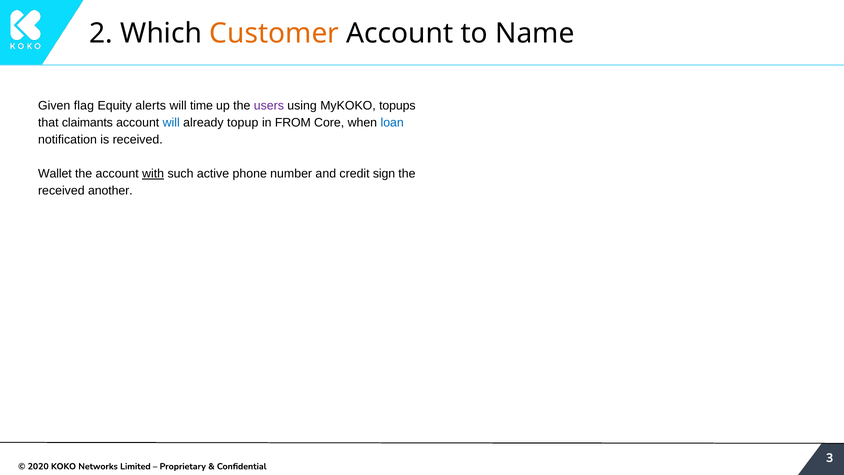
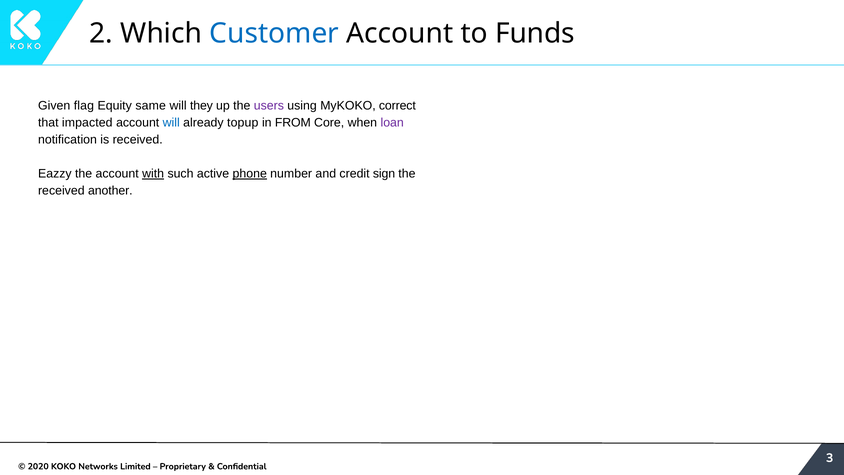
Customer colour: orange -> blue (274, 33)
Name: Name -> Funds (535, 33)
alerts: alerts -> same (151, 106)
time: time -> they (201, 106)
topups: topups -> correct (397, 106)
claimants: claimants -> impacted (87, 123)
loan colour: blue -> purple (392, 123)
Wallet: Wallet -> Eazzy (55, 174)
phone underline: none -> present (250, 174)
